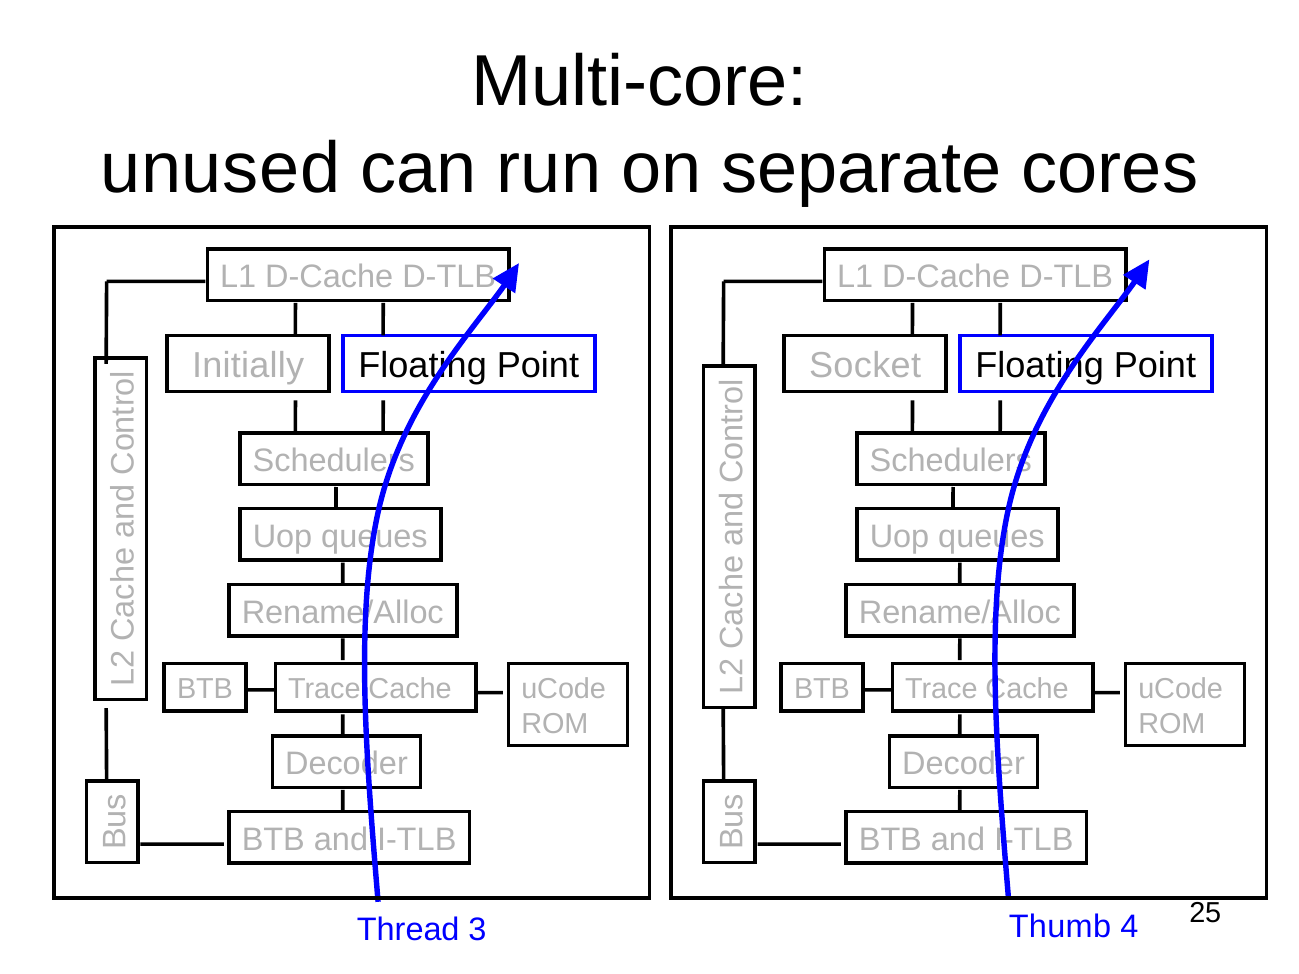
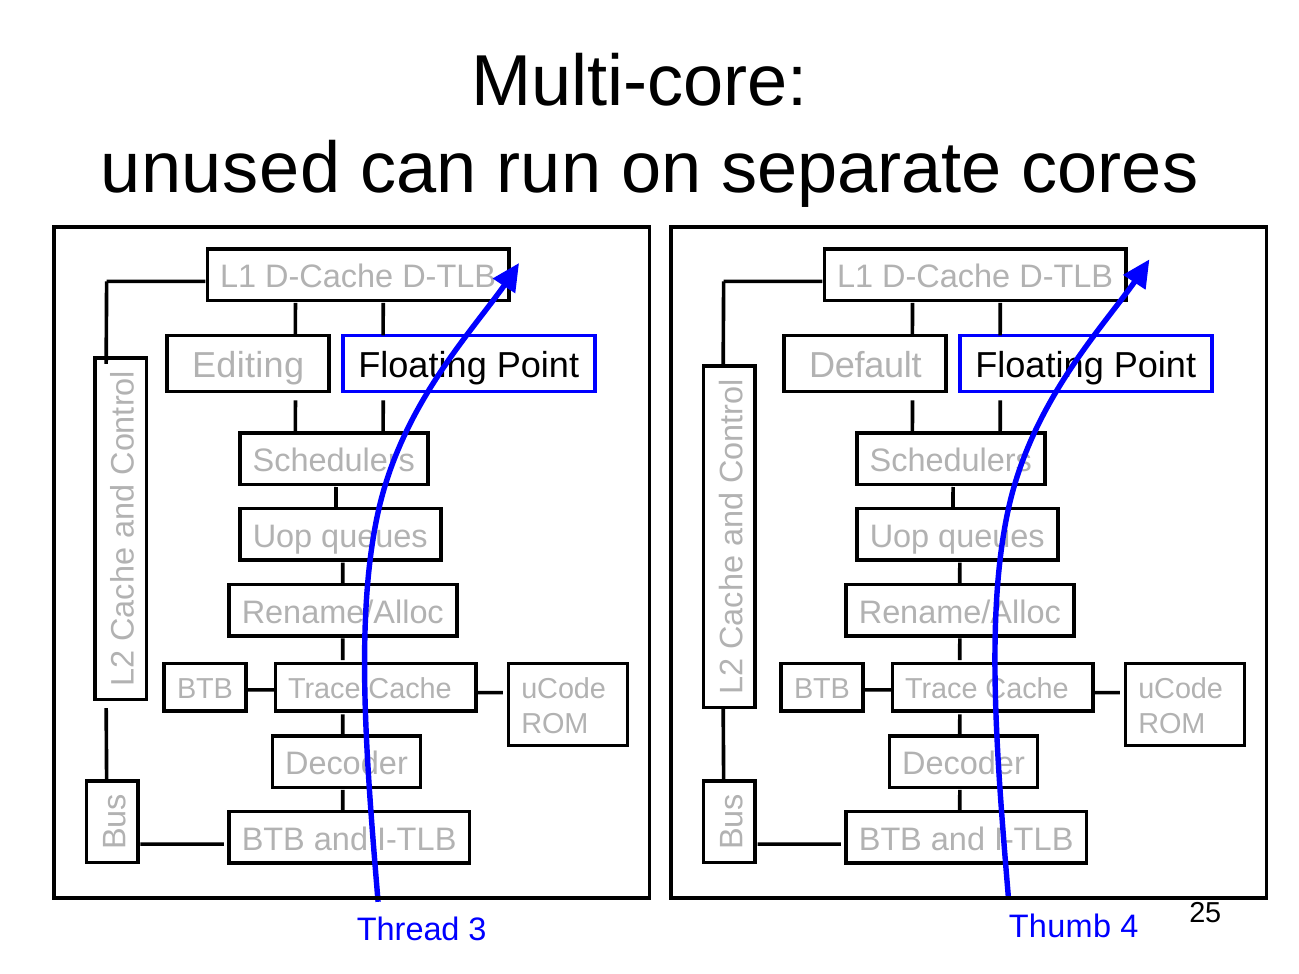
Initially: Initially -> Editing (248, 366)
Socket: Socket -> Default (865, 366)
